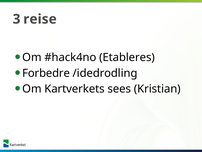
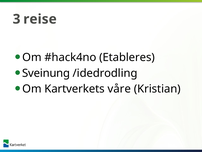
Forbedre: Forbedre -> Sveinung (46, 73)
sees: sees -> våre (119, 89)
